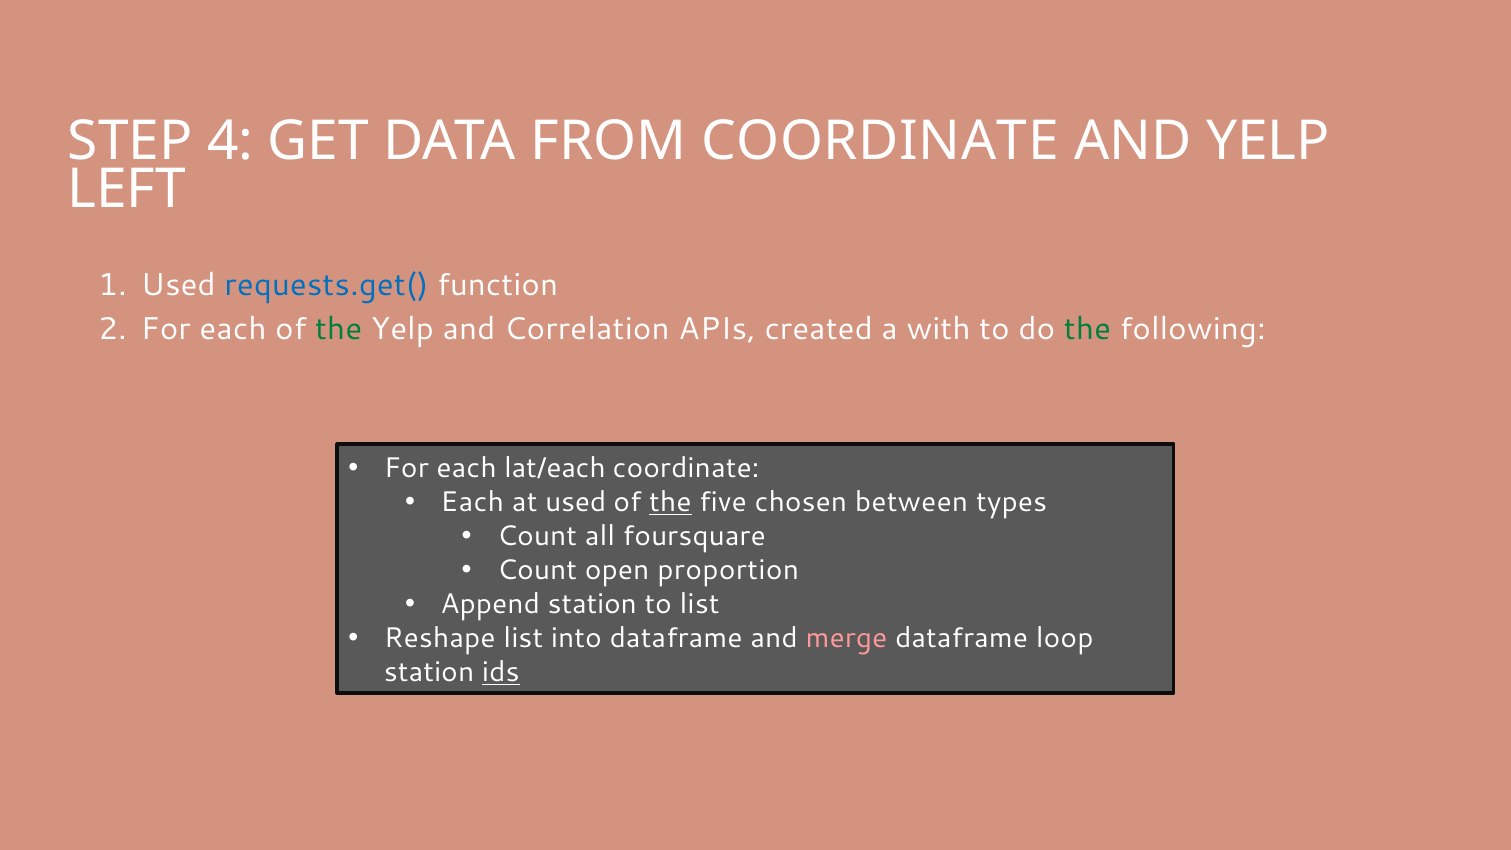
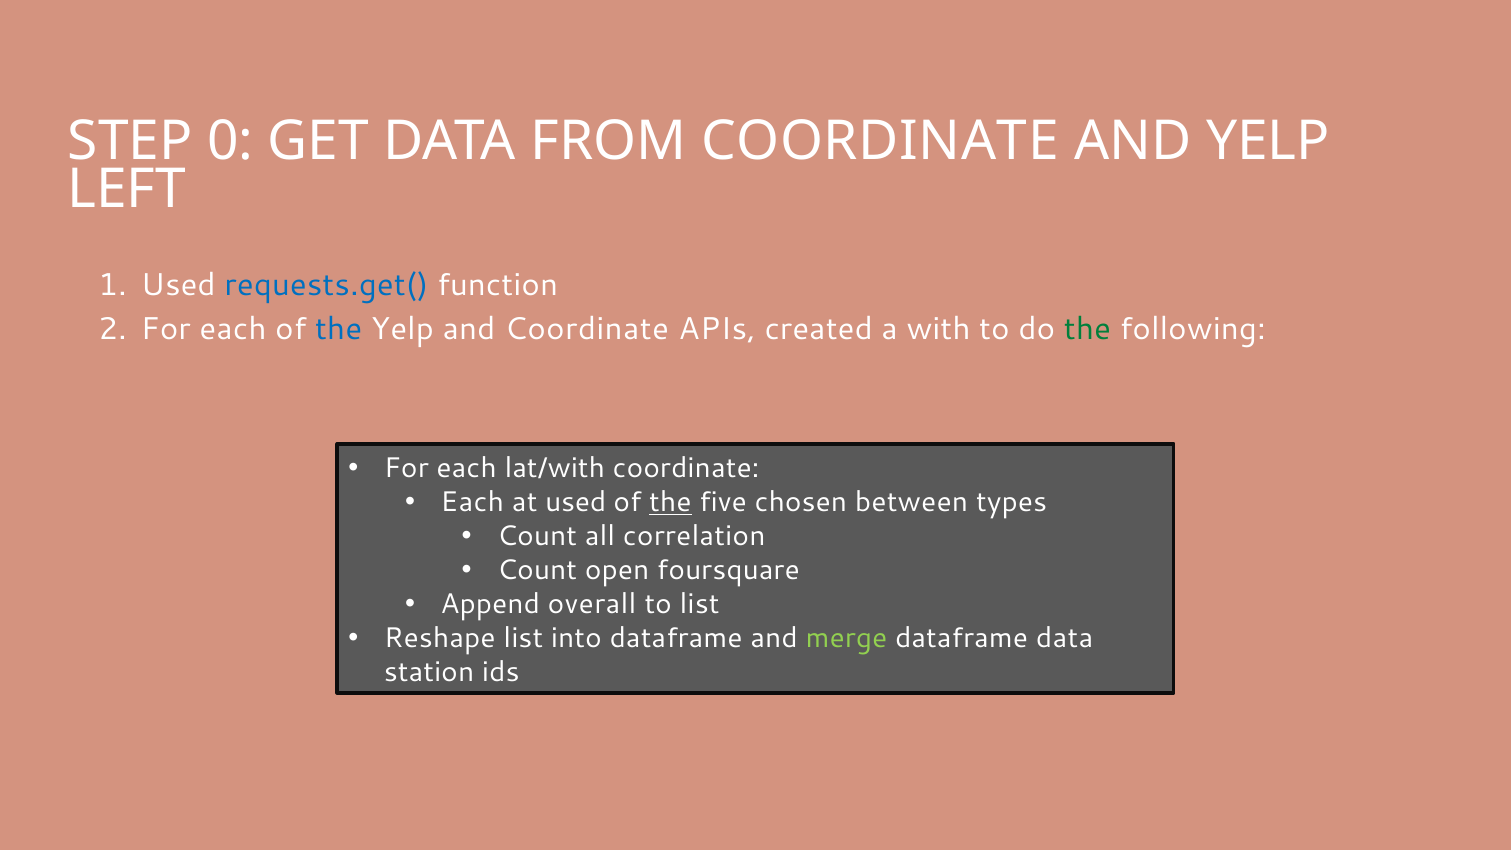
4: 4 -> 0 (230, 142)
the colour: green -> blue (339, 329)
and Correlation: Correlation -> Coordinate (587, 329)
lat/each: lat/each -> lat/with (555, 468)
foursquare: foursquare -> correlation (694, 536)
proportion: proportion -> foursquare (728, 570)
Append station: station -> overall (592, 604)
merge colour: pink -> light green (846, 638)
dataframe loop: loop -> data (1065, 638)
ids underline: present -> none (501, 672)
